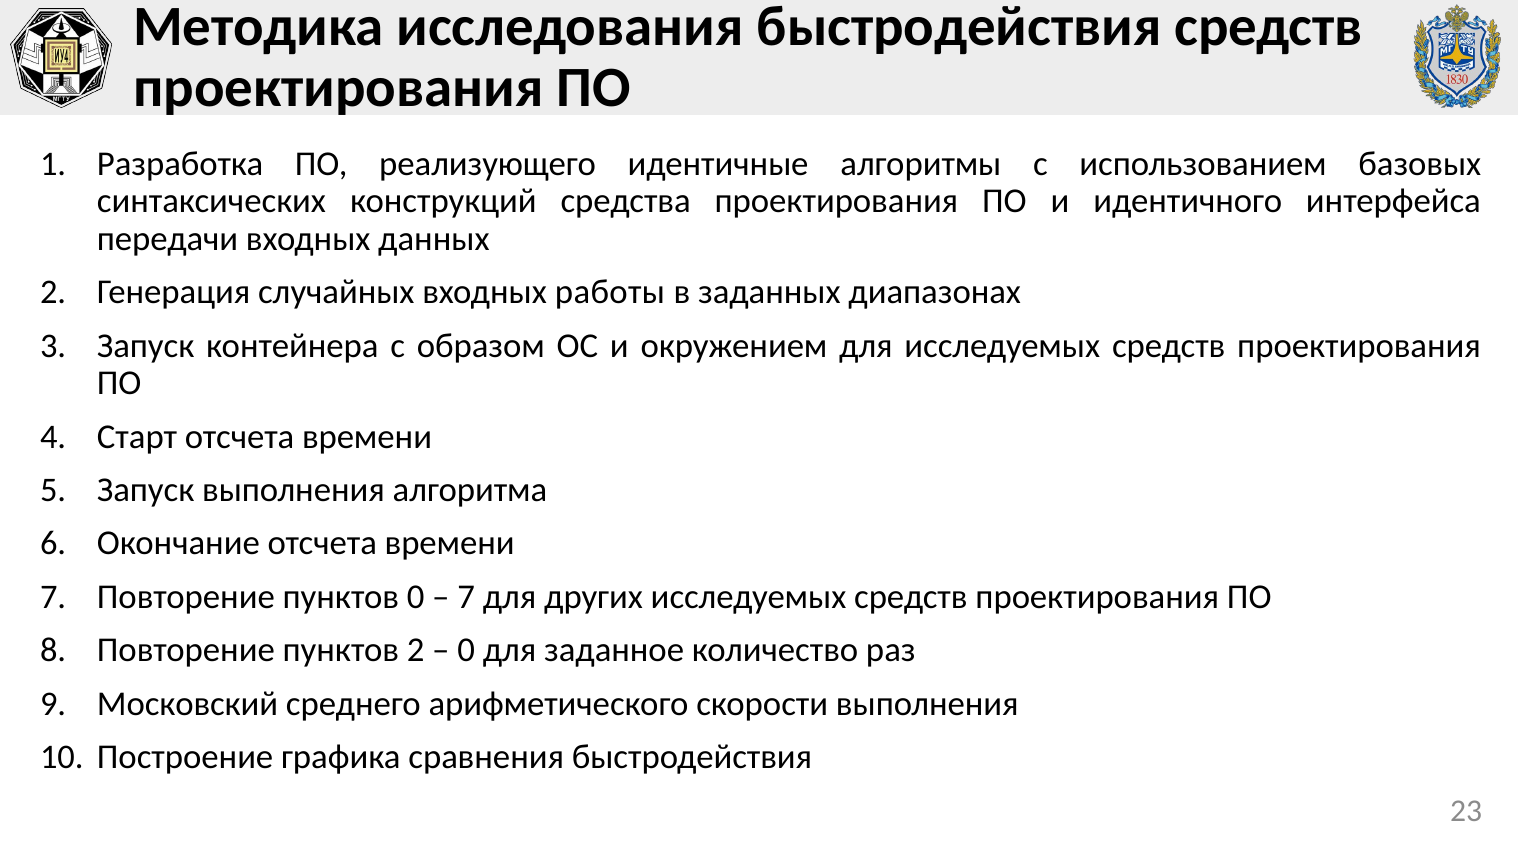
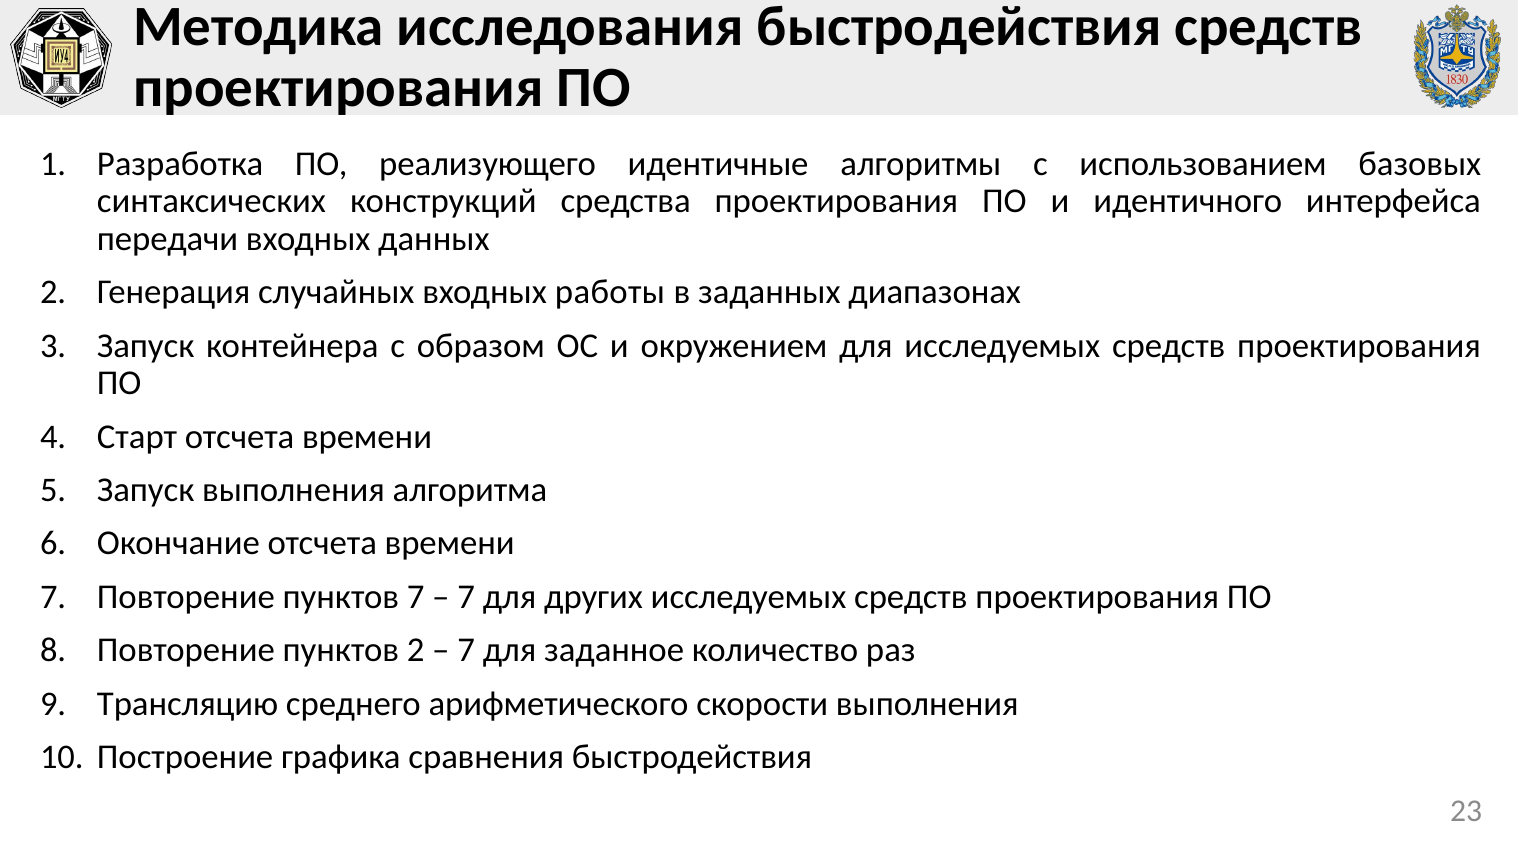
пунктов 0: 0 -> 7 (416, 597)
0: 0 -> 7 (466, 650)
Московский: Московский -> Трансляцию (188, 704)
